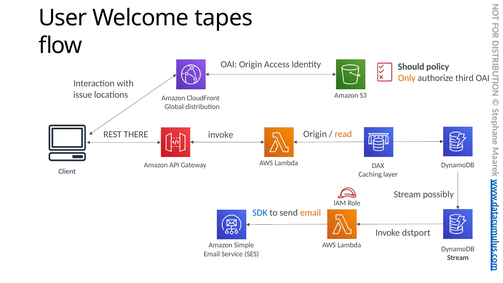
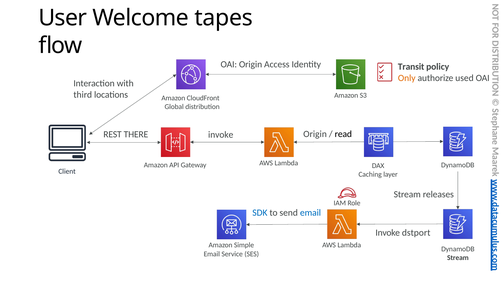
Should: Should -> Transit (411, 67)
third: third -> used (464, 78)
issue: issue -> third (83, 95)
read colour: orange -> black (343, 134)
possibly: possibly -> releases (438, 194)
email colour: orange -> blue (311, 213)
